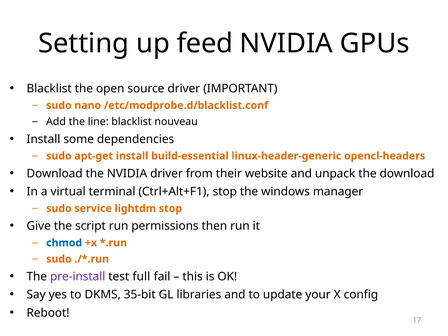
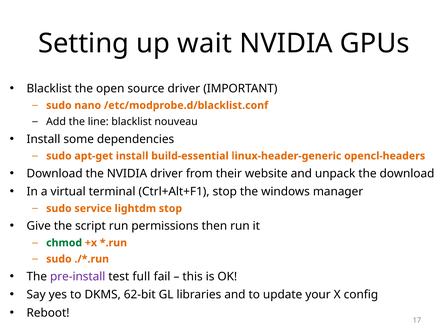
feed: feed -> wait (205, 43)
chmod colour: blue -> green (64, 243)
35-bit: 35-bit -> 62-bit (140, 295)
